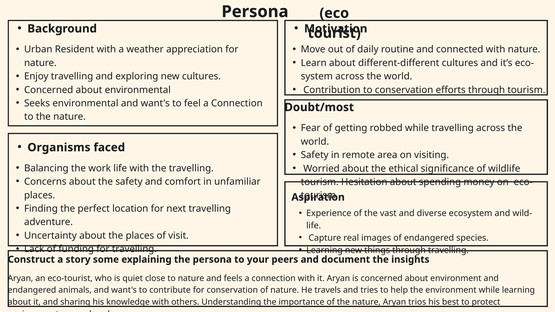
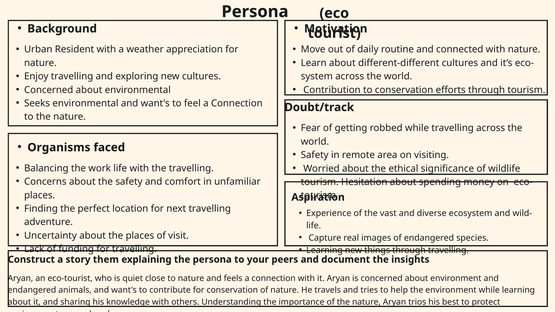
Doubt/most: Doubt/most -> Doubt/track (319, 107)
some: some -> them (106, 260)
